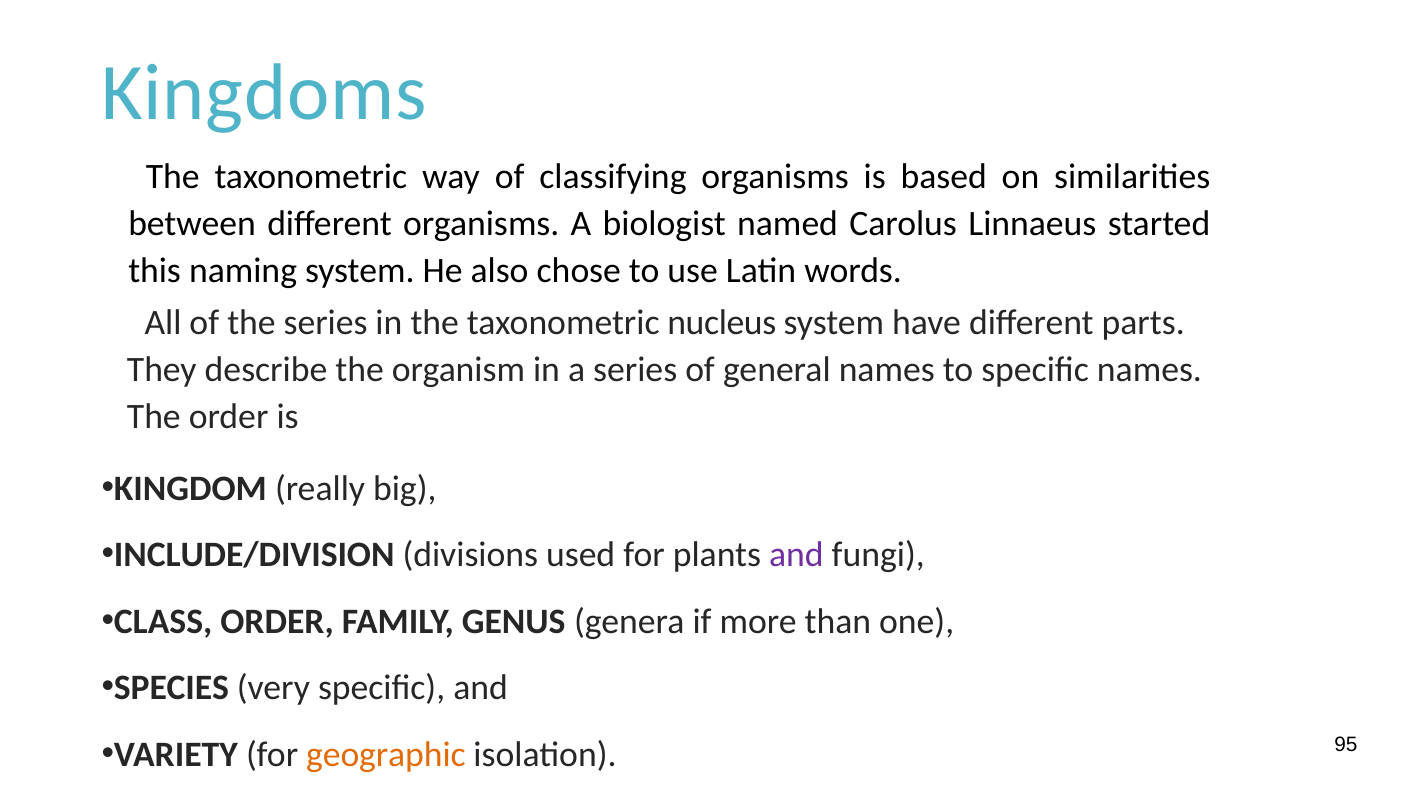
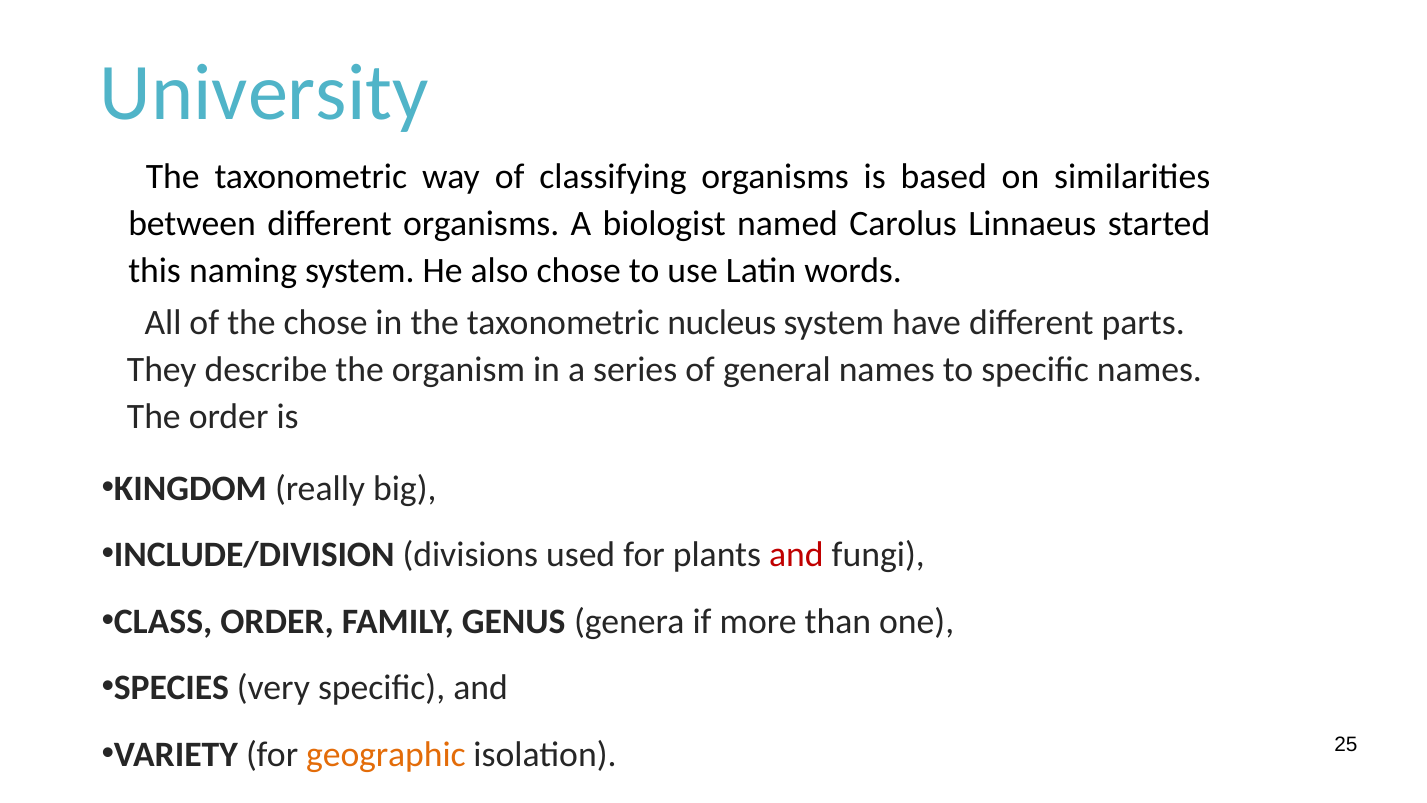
Kingdoms: Kingdoms -> University (264, 93)
the series: series -> chose (326, 323)
and colour: purple -> red (796, 555)
95: 95 -> 25 (1346, 745)
